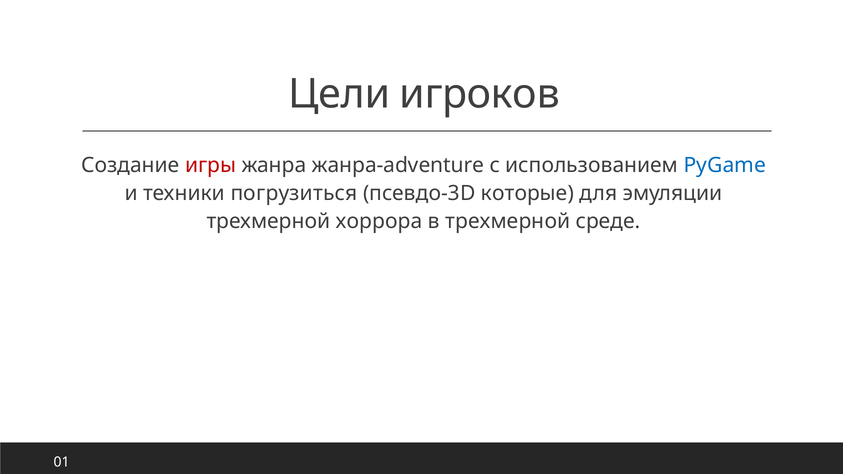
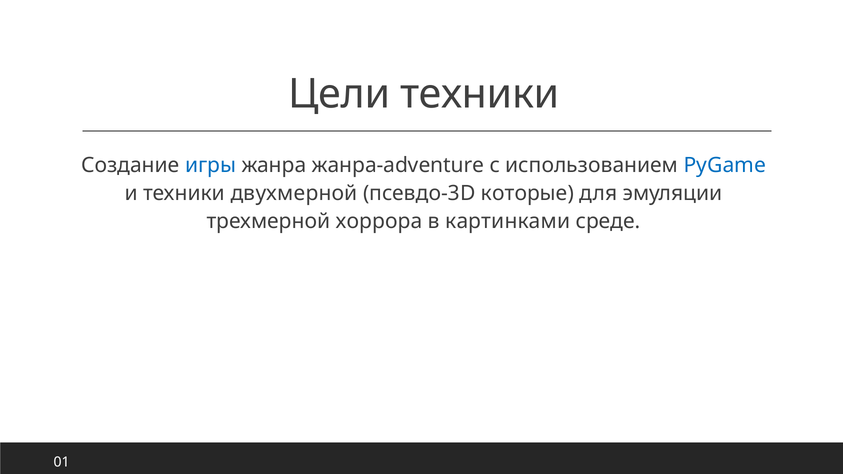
Цели игроков: игроков -> техники (480, 94)
игры colour: red -> blue (211, 166)
погрузиться: погрузиться -> двухмерной (294, 193)
в трехмерной: трехмерной -> картинками (508, 221)
